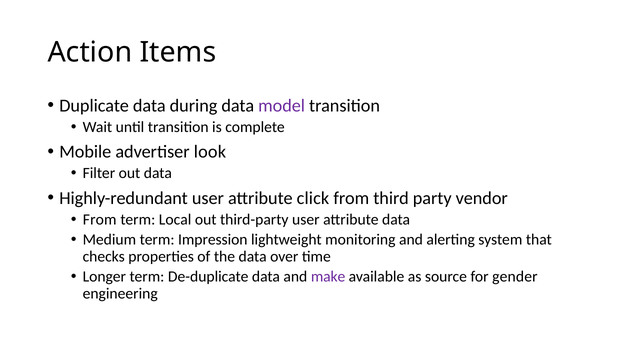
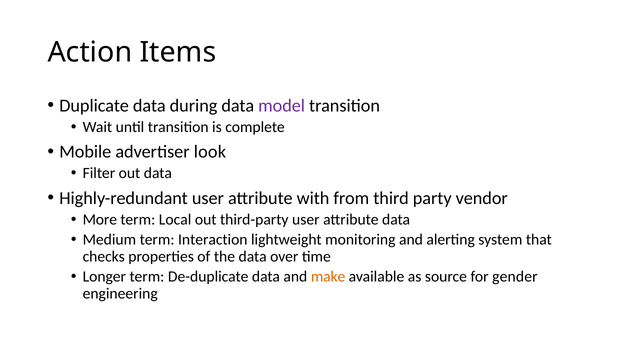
click: click -> with (313, 198)
From: From -> More (100, 220)
Impression: Impression -> Interaction (213, 240)
make colour: purple -> orange (328, 277)
